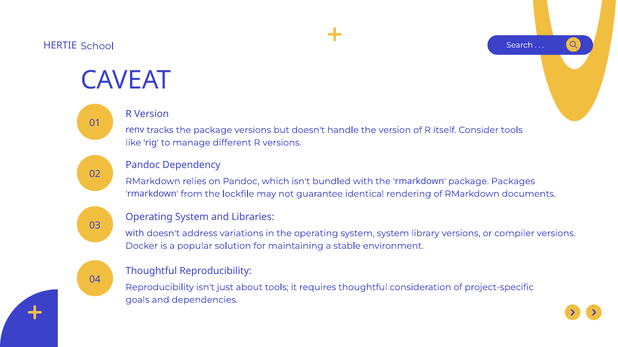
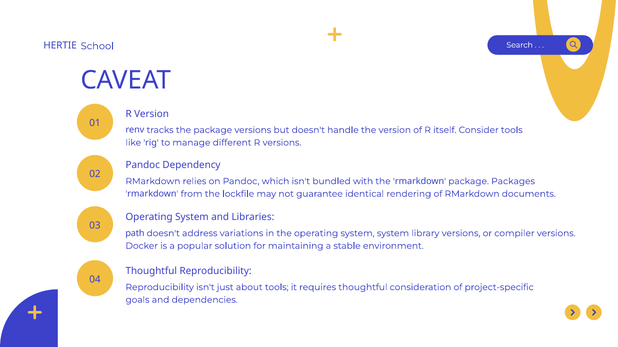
with: with -> path (135, 234)
